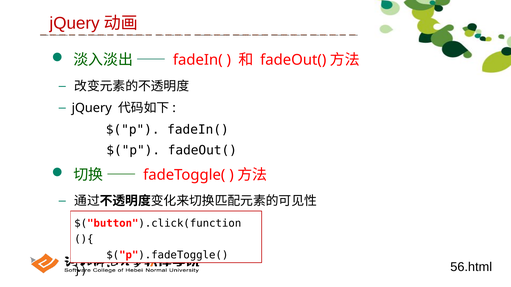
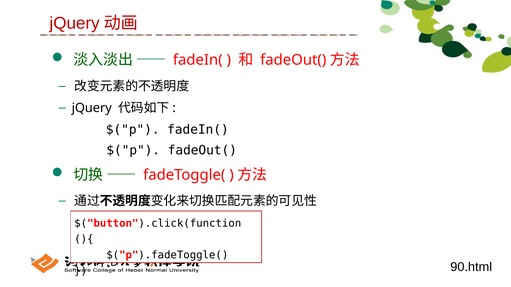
56.html: 56.html -> 90.html (471, 267)
